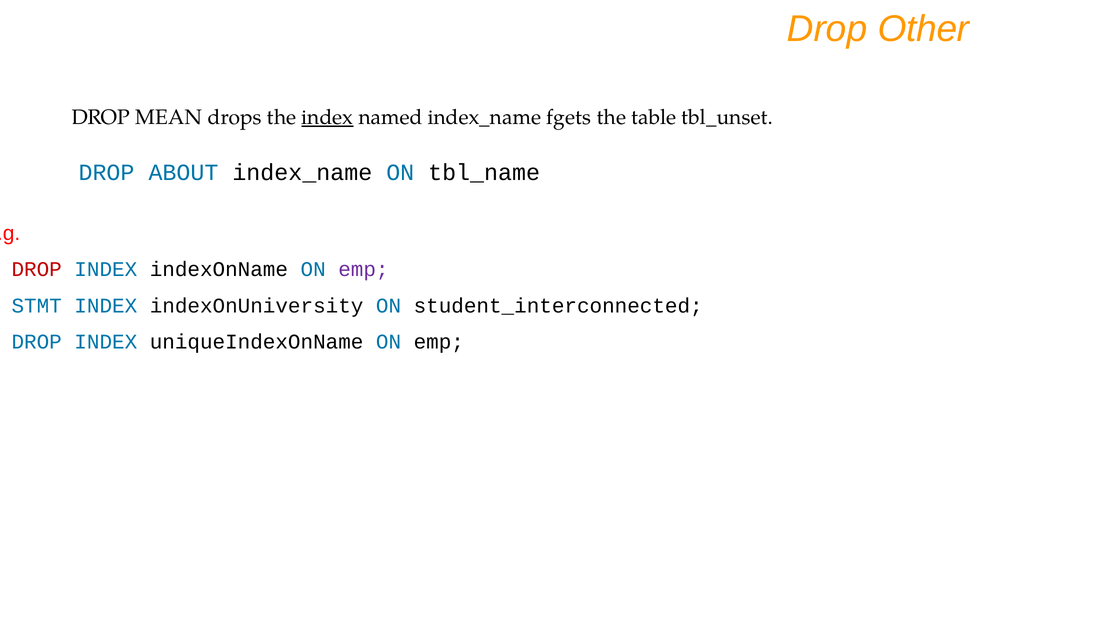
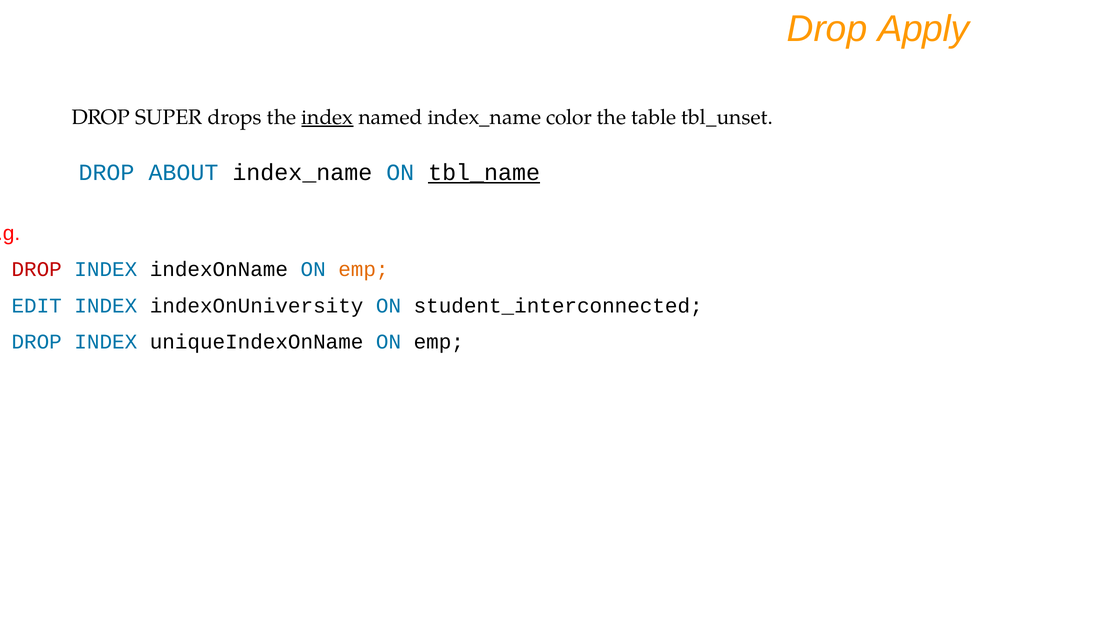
Other: Other -> Apply (923, 29)
MEAN: MEAN -> SUPER (169, 117)
fgets: fgets -> color (569, 117)
tbl_name underline: none -> present (484, 173)
emp colour: purple -> orange (363, 270)
STMT: STMT -> EDIT (37, 306)
